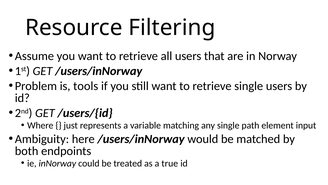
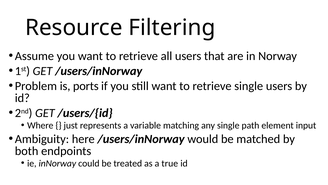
tools: tools -> ports (86, 86)
